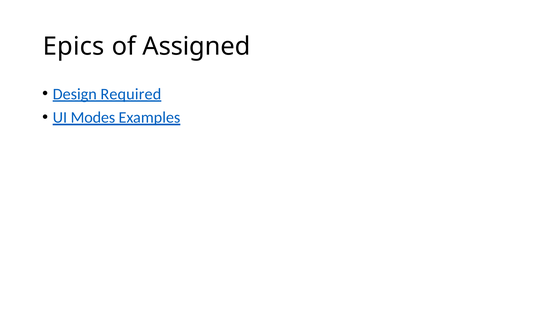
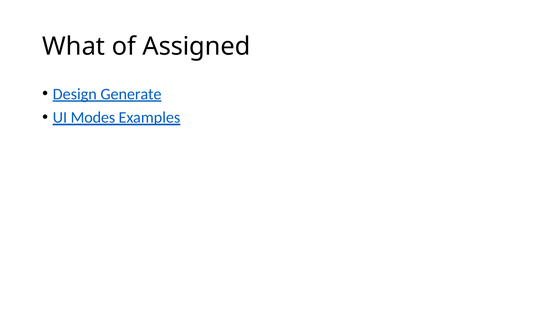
Epics: Epics -> What (74, 47)
Required: Required -> Generate (131, 94)
